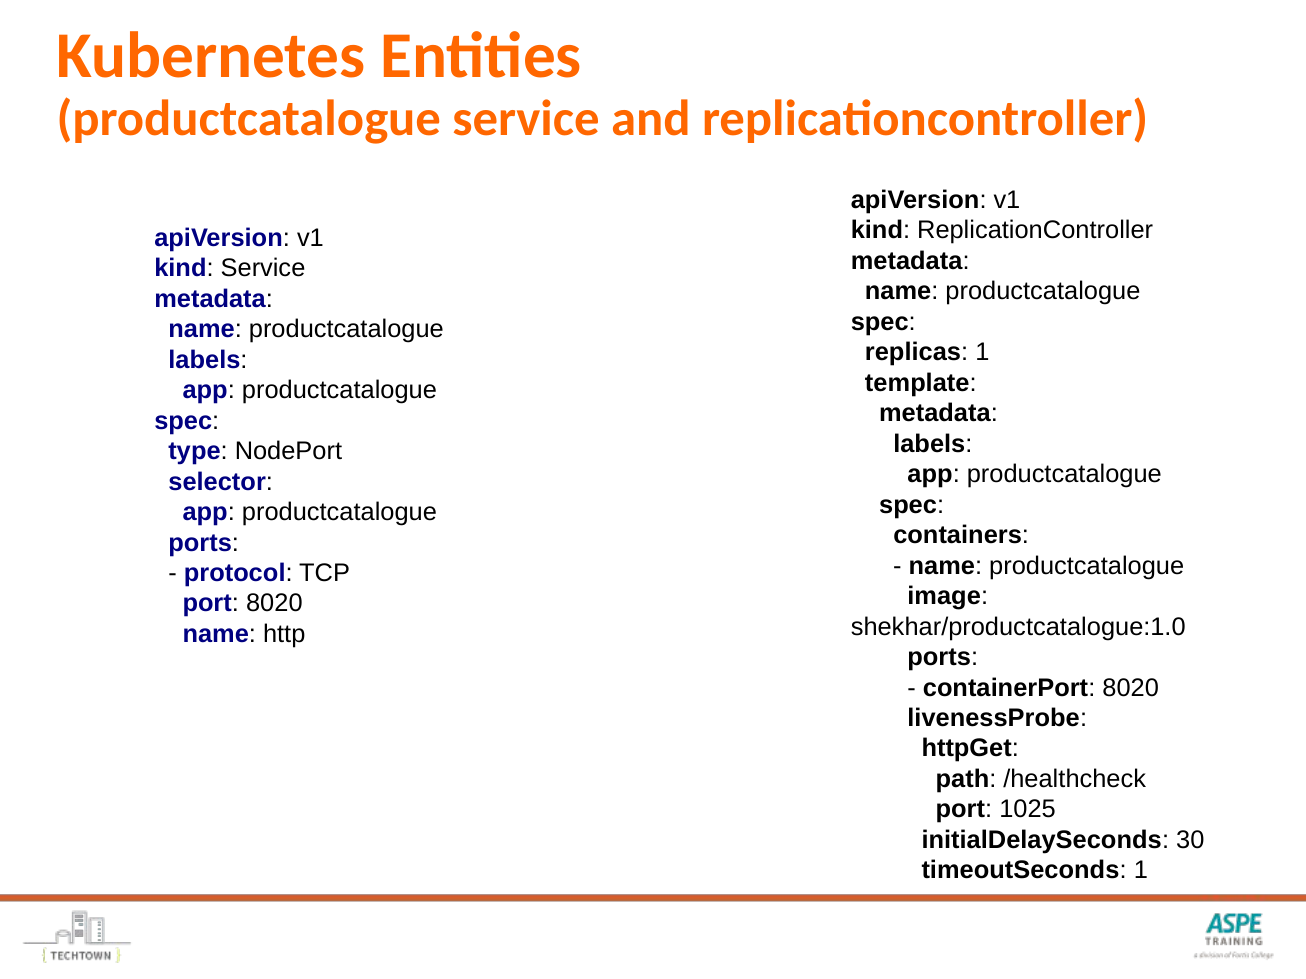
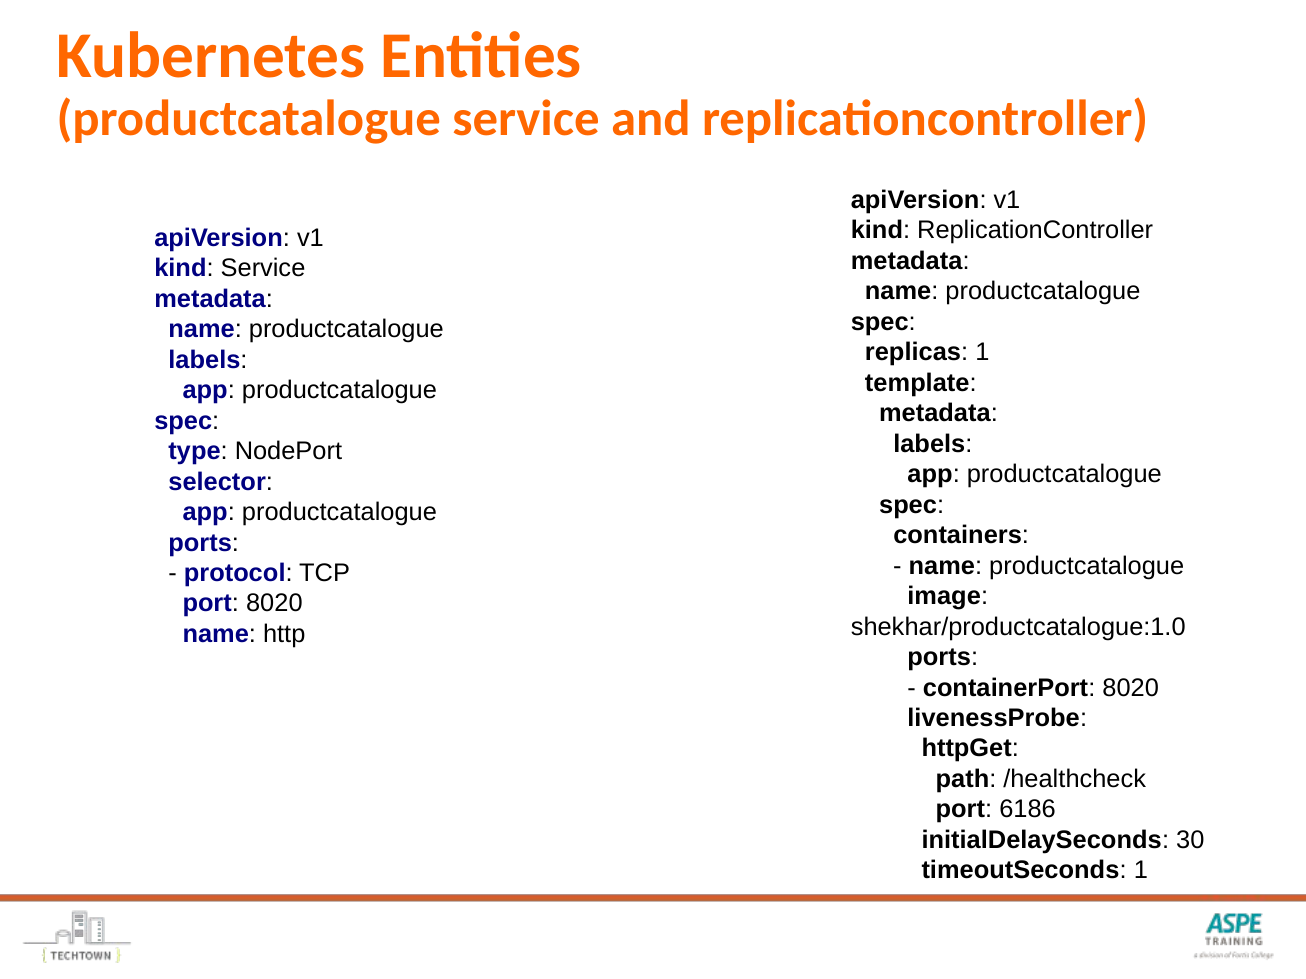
1025: 1025 -> 6186 (1028, 810)
